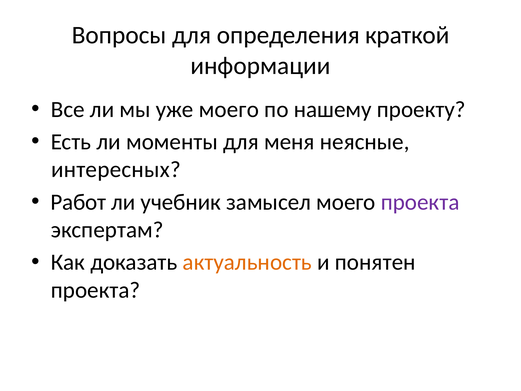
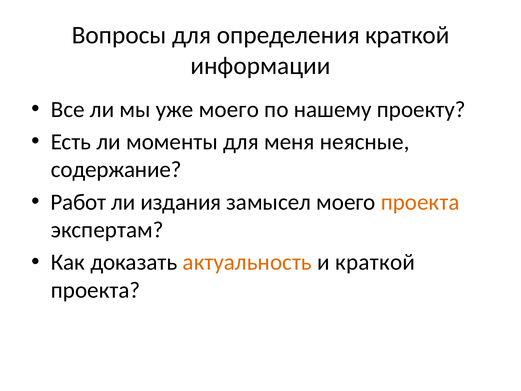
интересных: интересных -> содержание (116, 170)
учебник: учебник -> издания (181, 202)
проекта colour: purple -> orange (420, 202)
и понятен: понятен -> краткой (375, 262)
